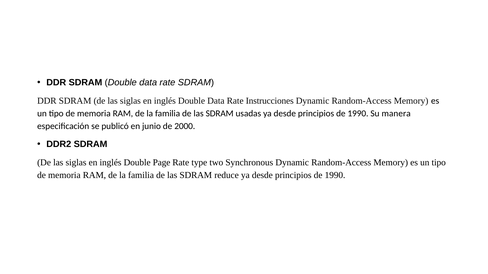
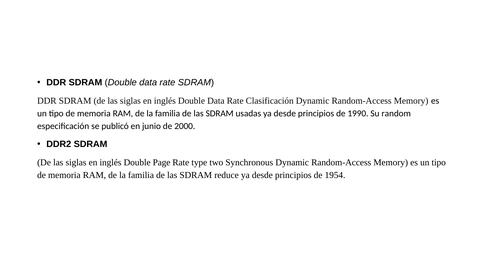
Instrucciones: Instrucciones -> Clasificación (270, 101)
manera: manera -> random (396, 114)
1990: 1990 -> 1954 (335, 175)
